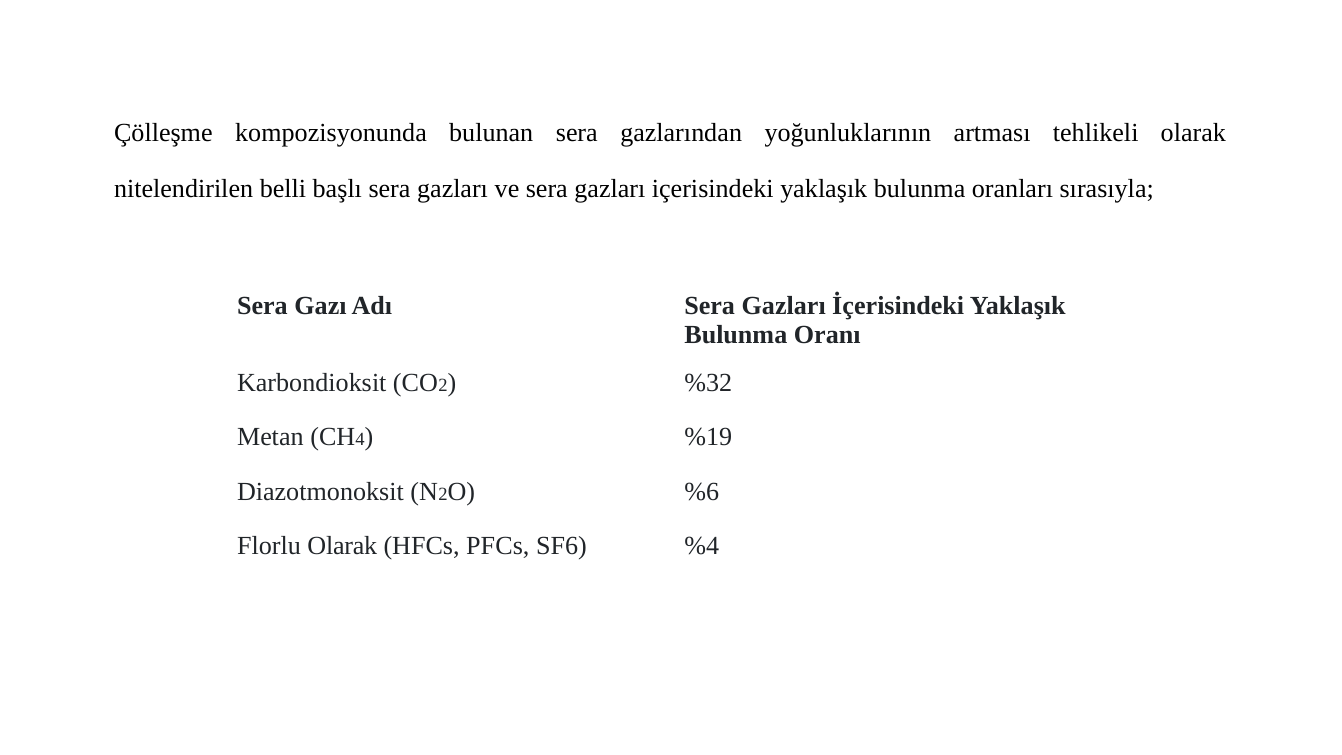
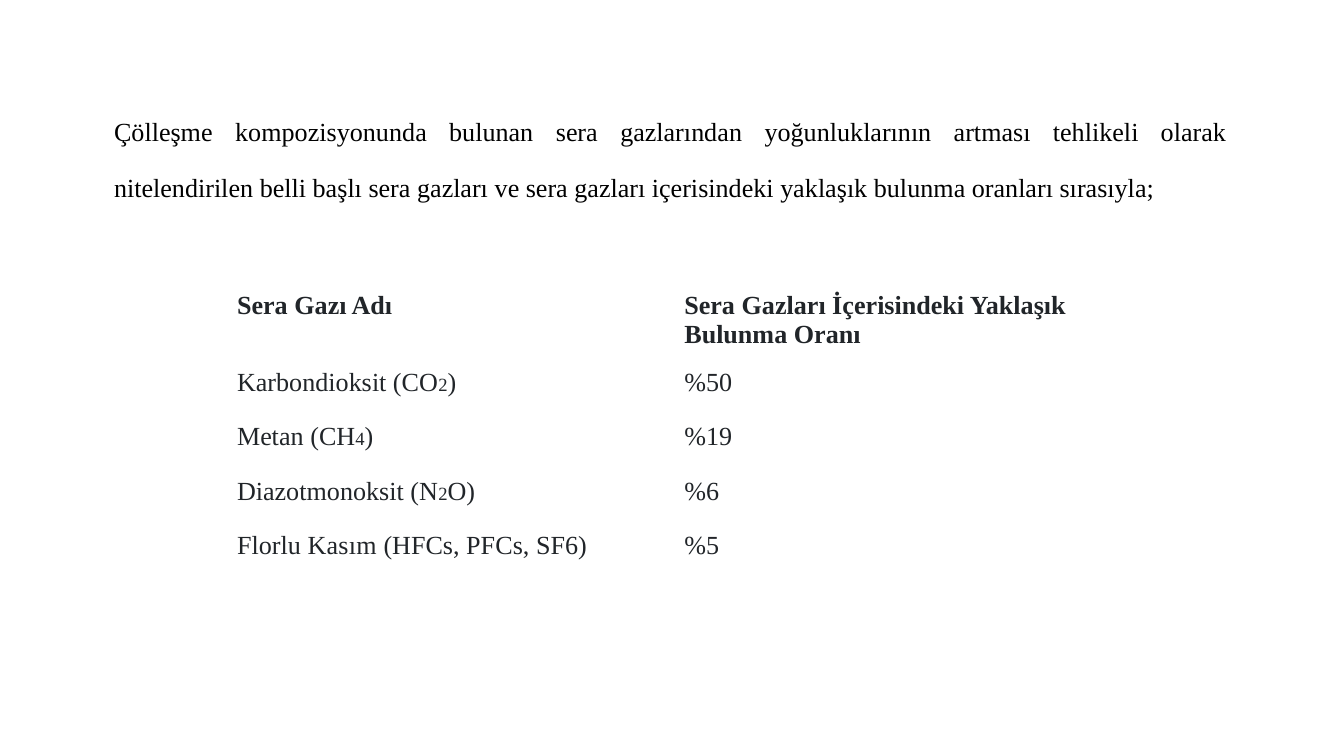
%32: %32 -> %50 (708, 383)
Florlu Olarak: Olarak -> Kasım (342, 546)
%4: %4 -> %5 (702, 546)
